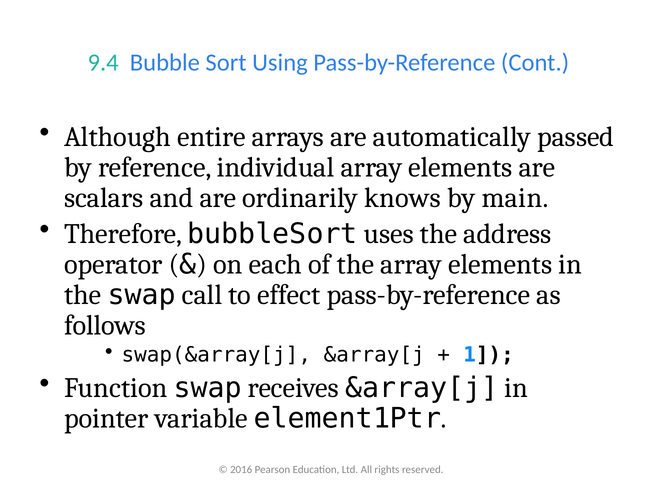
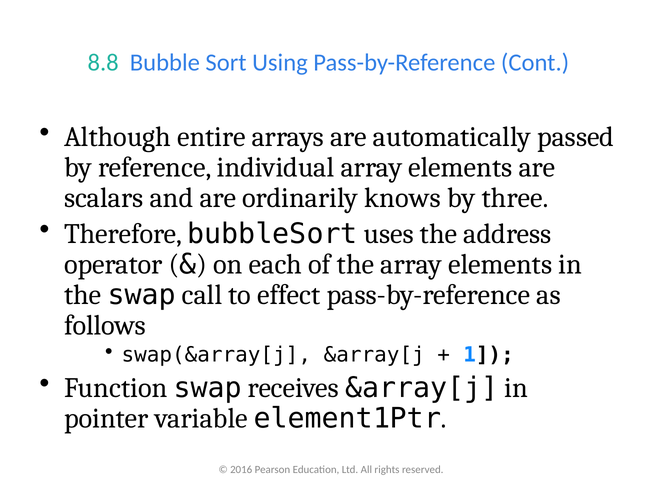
9.4: 9.4 -> 8.8 (103, 63)
main: main -> three (515, 198)
